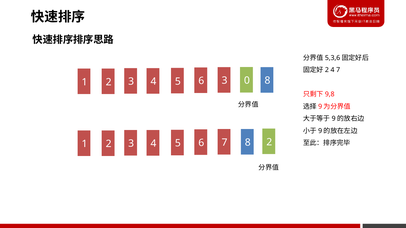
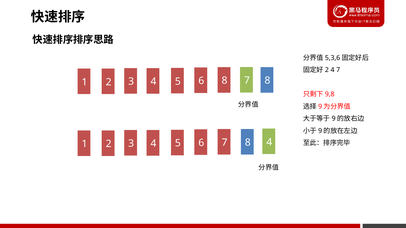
6 3: 3 -> 8 (225, 81)
1 0: 0 -> 7 (247, 81)
1 2: 2 -> 4 (269, 142)
